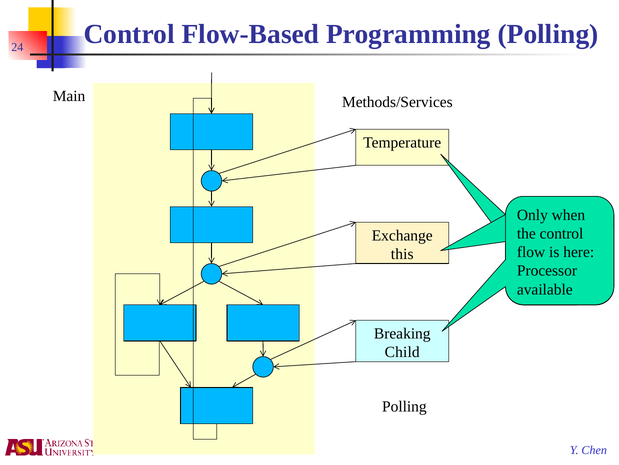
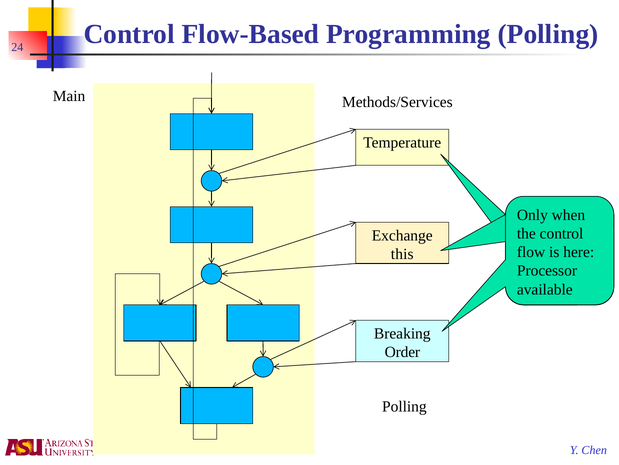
Child: Child -> Order (402, 352)
